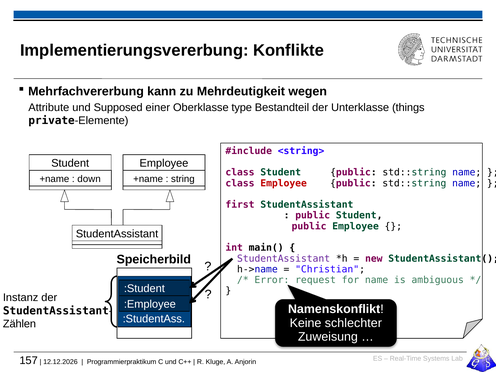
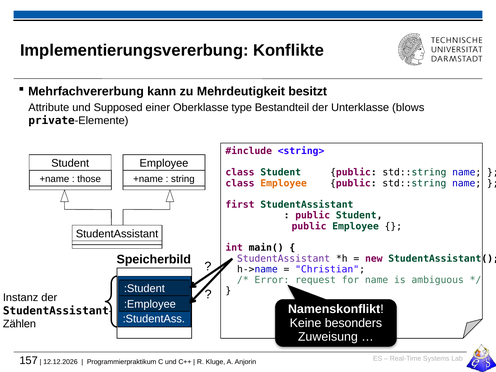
wegen: wegen -> besitzt (308, 91)
things: things -> blows (408, 107)
down: down -> those (89, 179)
Employee colour: red -> orange (284, 183)
schlechter: schlechter -> besonders (353, 323)
